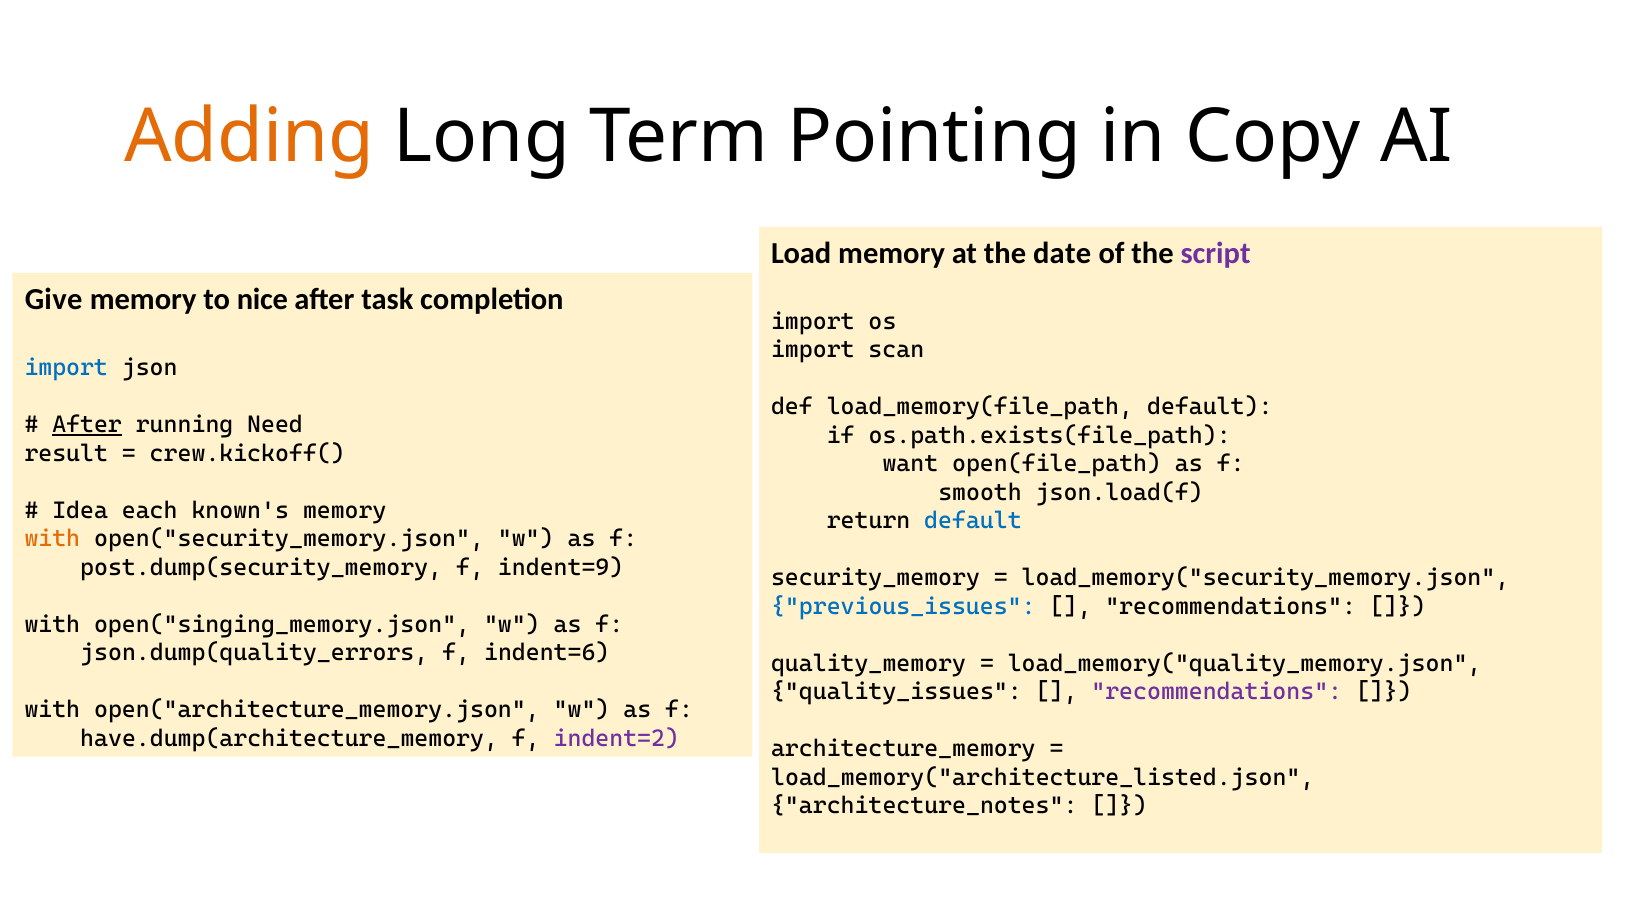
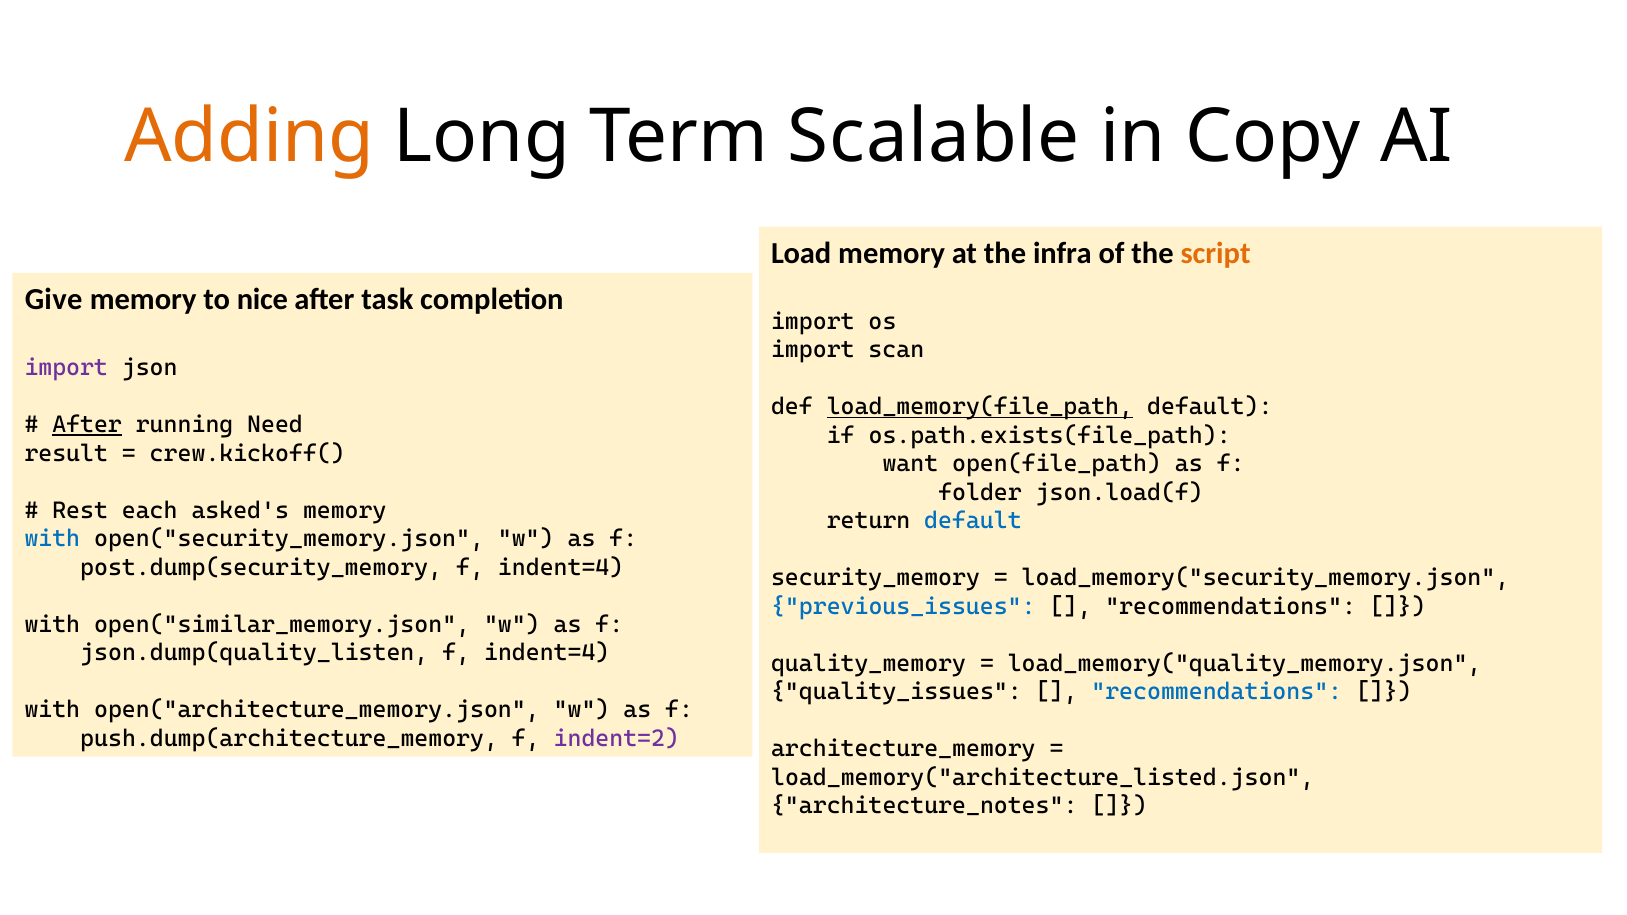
Pointing: Pointing -> Scalable (934, 137)
date: date -> infra (1062, 253)
script colour: purple -> orange (1216, 253)
import colour: blue -> purple (66, 368)
load_memory(file_path underline: none -> present (980, 407)
smooth: smooth -> folder (980, 493)
Idea: Idea -> Rest (80, 510)
known's: known's -> asked's (240, 510)
with colour: orange -> blue (52, 539)
indent=9: indent=9 -> indent=4 (561, 567)
open("singing_memory.json: open("singing_memory.json -> open("similar_memory.json (282, 624)
json.dump(quality_errors: json.dump(quality_errors -> json.dump(quality_listen (254, 653)
indent=6: indent=6 -> indent=4 (547, 653)
recommendations colour: purple -> blue (1217, 692)
have.dump(architecture_memory: have.dump(architecture_memory -> push.dump(architecture_memory (289, 738)
